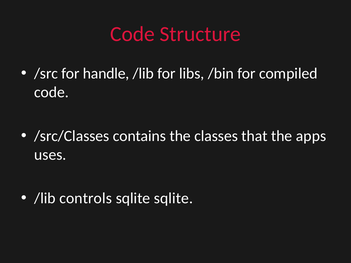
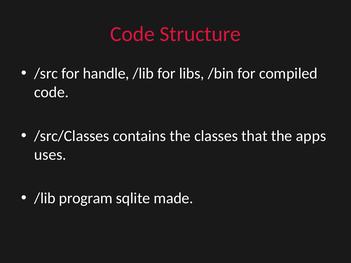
controls: controls -> program (86, 198)
sqlite sqlite: sqlite -> made (173, 198)
